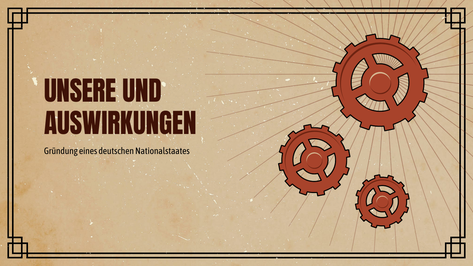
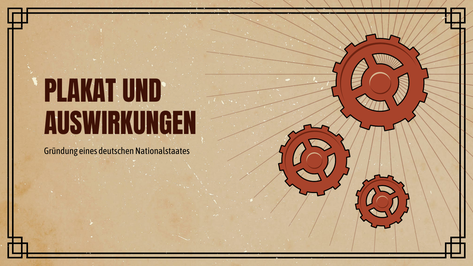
UNSERE: UNSERE -> PLAKAT (80, 93)
